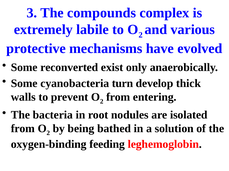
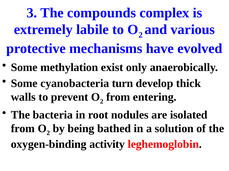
reconverted: reconverted -> methylation (69, 68)
feeding: feeding -> activity (107, 145)
